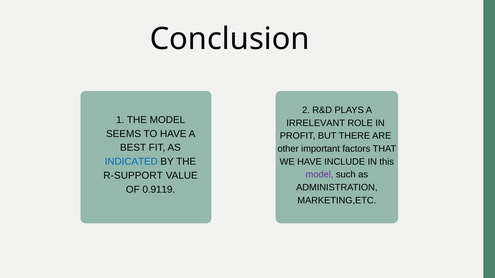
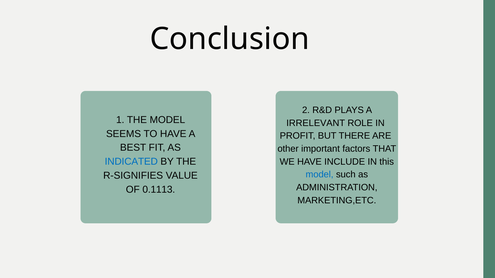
model colour: purple -> blue (320, 175)
R-SUPPORT: R-SUPPORT -> R-SIGNIFIES (133, 176)
0.9119: 0.9119 -> 0.1113 (159, 190)
